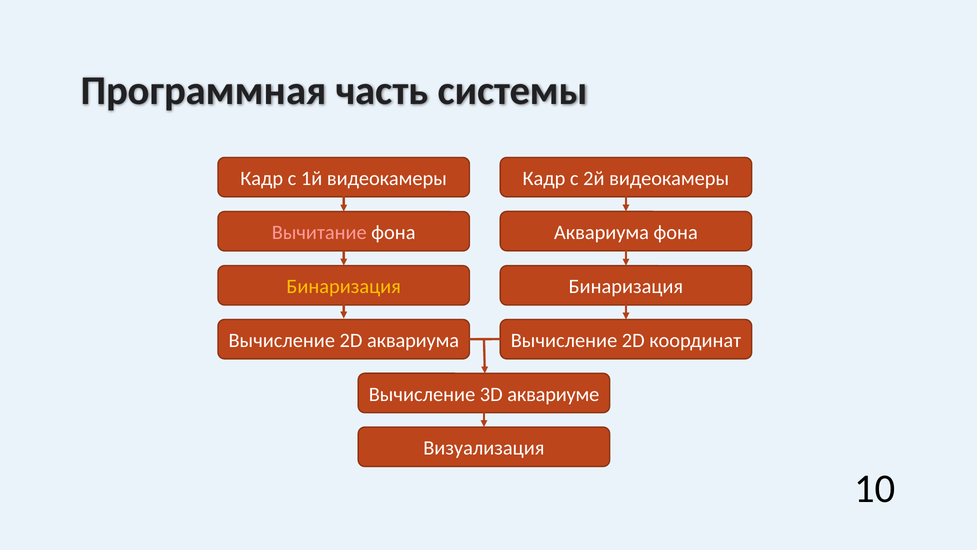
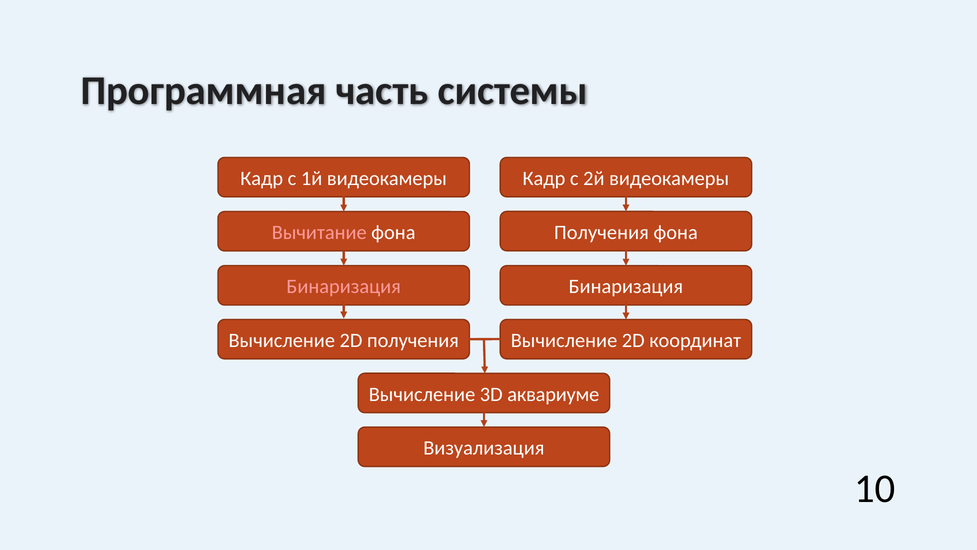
фона Аквариума: Аквариума -> Получения (601, 232)
Бинаризация colour: yellow -> pink (344, 286)
2D аквариума: аквариума -> получения (413, 340)
